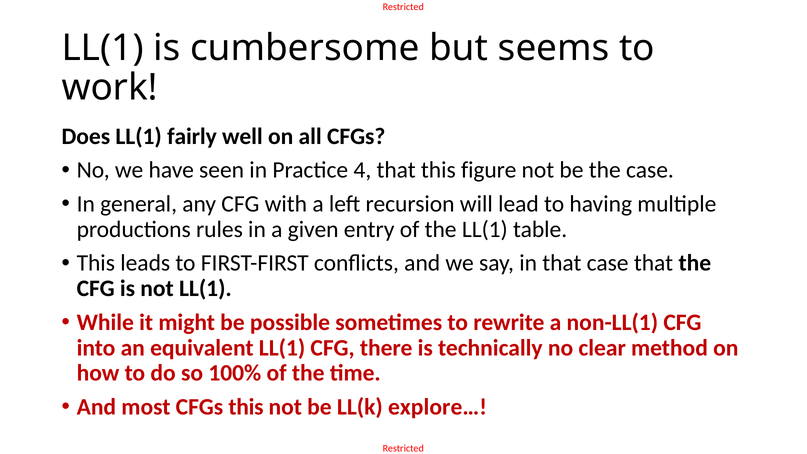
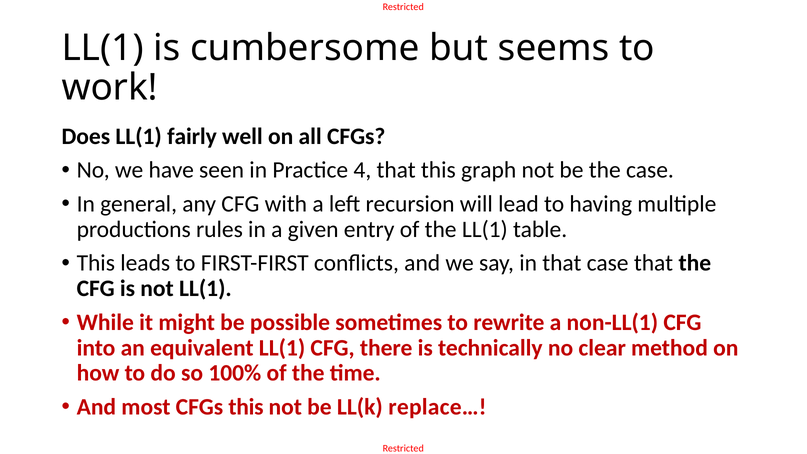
figure: figure -> graph (489, 170)
explore…: explore… -> replace… (437, 407)
